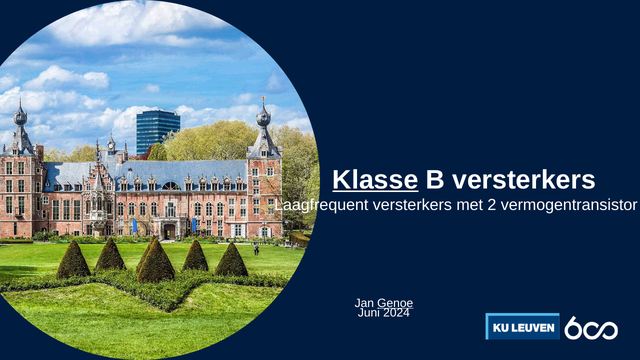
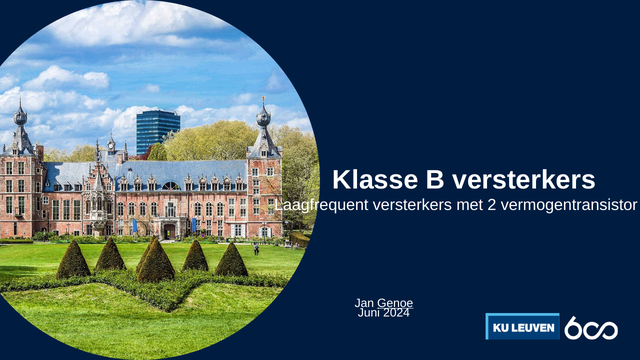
Klasse underline: present -> none (375, 180)
